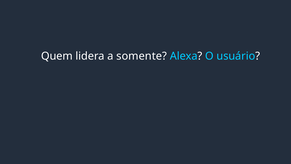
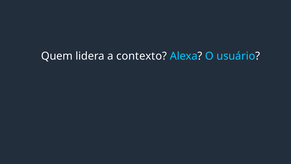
somente: somente -> contexto (142, 56)
